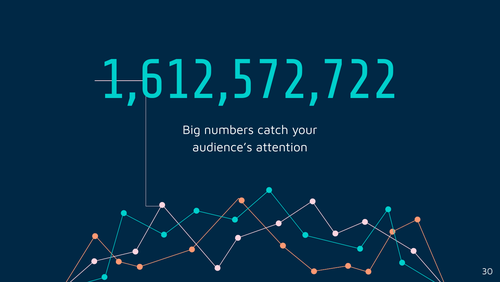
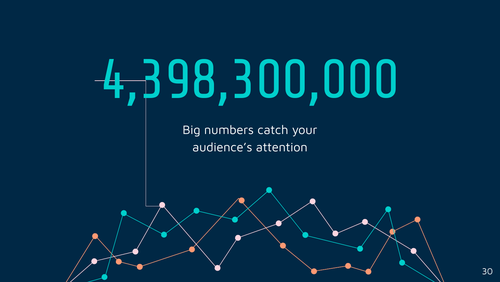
1,612,572,722: 1,612,572,722 -> 4,398,300,000 (250, 80)
